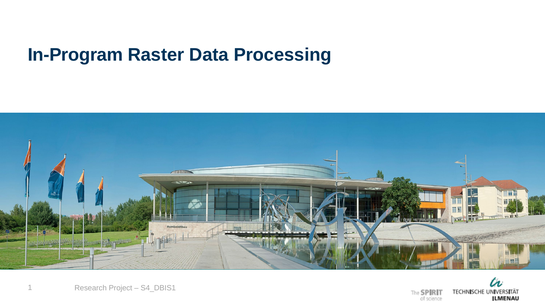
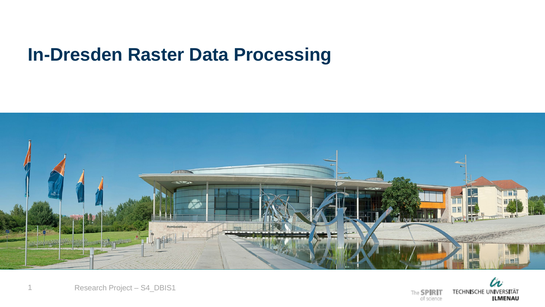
In-Program: In-Program -> In-Dresden (75, 55)
